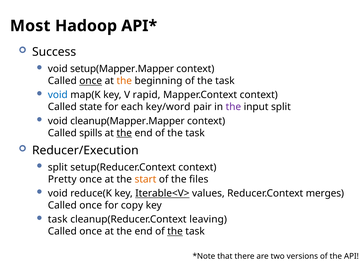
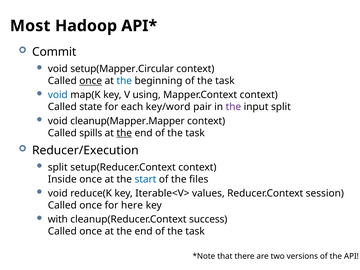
Success: Success -> Commit (54, 52)
setup(Mapper.Mapper: setup(Mapper.Mapper -> setup(Mapper.Circular (122, 69)
the colour: orange -> blue (124, 81)
rapid: rapid -> using (147, 95)
Pretty: Pretty -> Inside (62, 179)
start colour: orange -> blue (145, 179)
Iterable<V> underline: present -> none (162, 193)
merges: merges -> session (325, 193)
copy: copy -> here (132, 205)
task: task -> with (58, 219)
leaving: leaving -> success (208, 219)
the underline: present -> none (175, 231)
